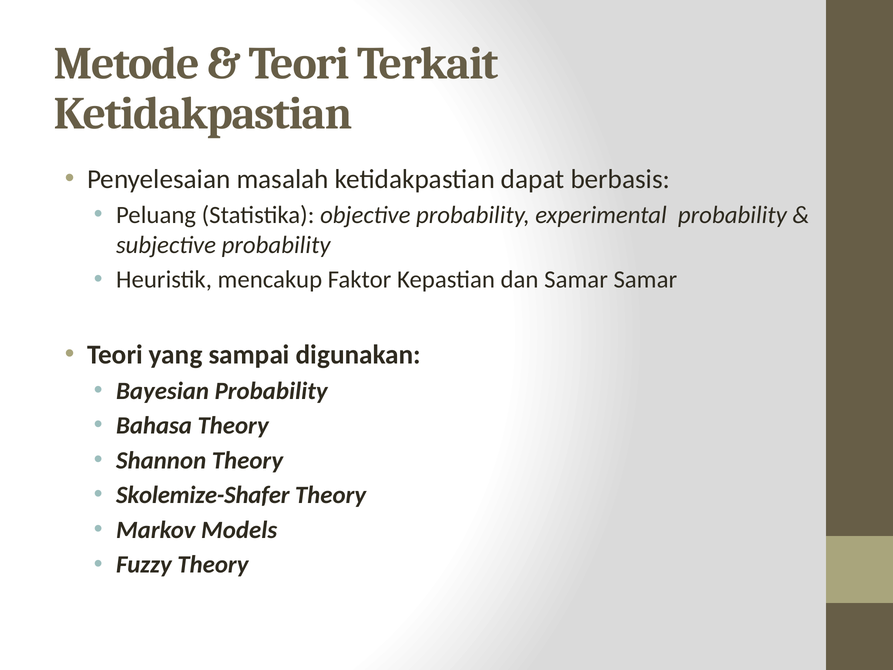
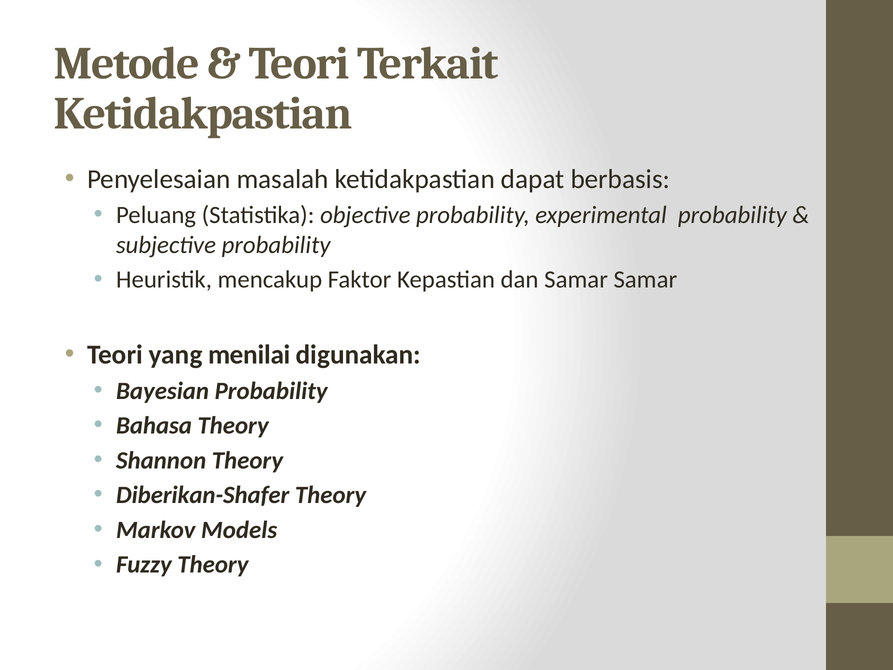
sampai: sampai -> menilai (249, 355)
Skolemize-Shafer: Skolemize-Shafer -> Diberikan-Shafer (203, 495)
